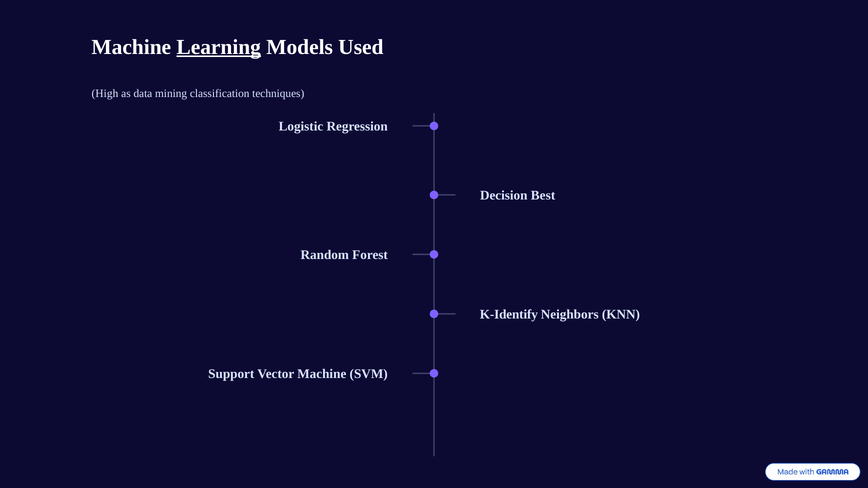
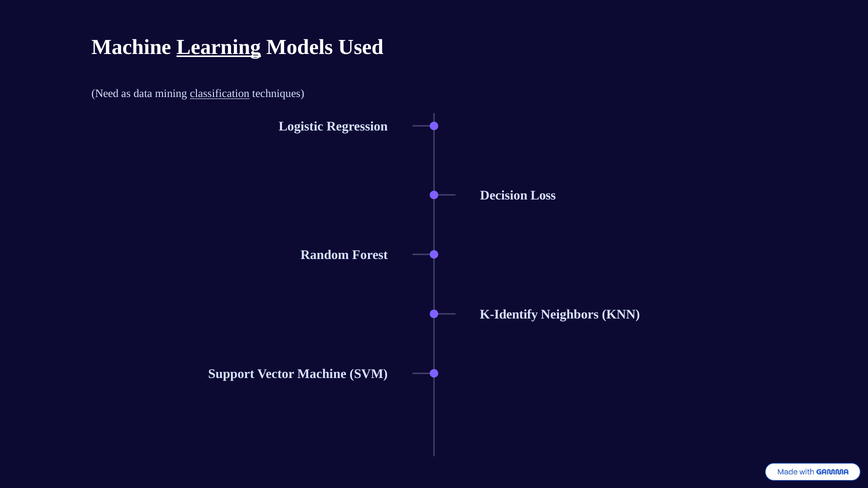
High: High -> Need (105, 94)
classification underline: none -> present (220, 94)
Best: Best -> Loss (543, 196)
